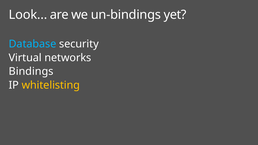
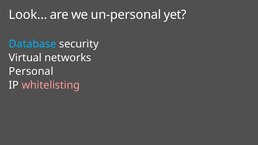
un-bindings: un-bindings -> un-personal (126, 15)
Bindings: Bindings -> Personal (31, 71)
whitelisting colour: yellow -> pink (51, 85)
